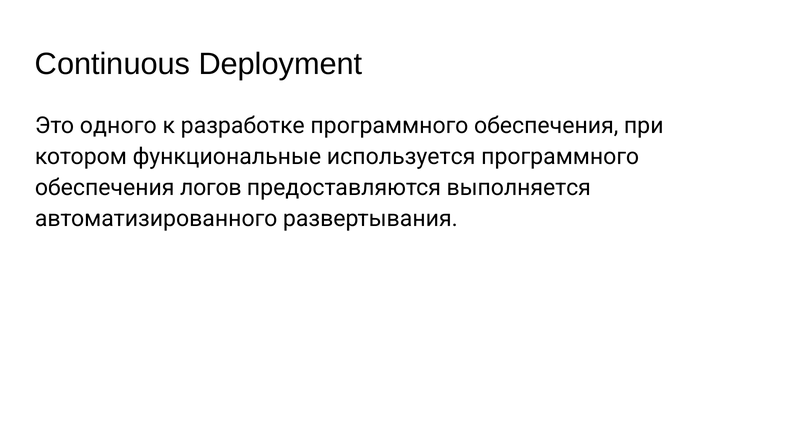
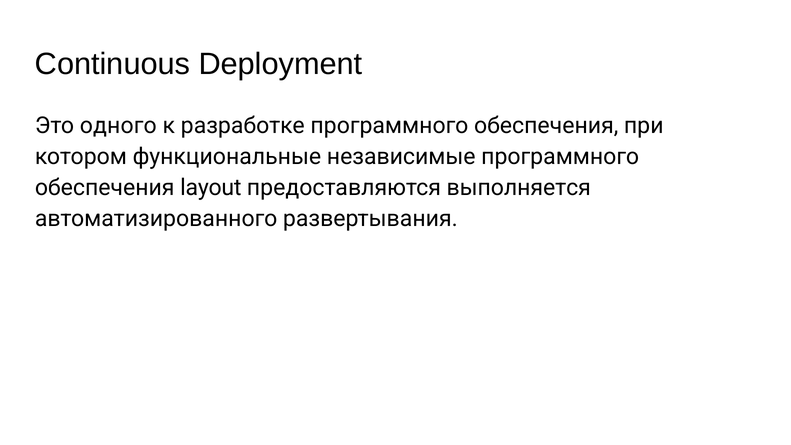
используется: используется -> независимые (401, 156)
логов: логов -> layout (211, 188)
